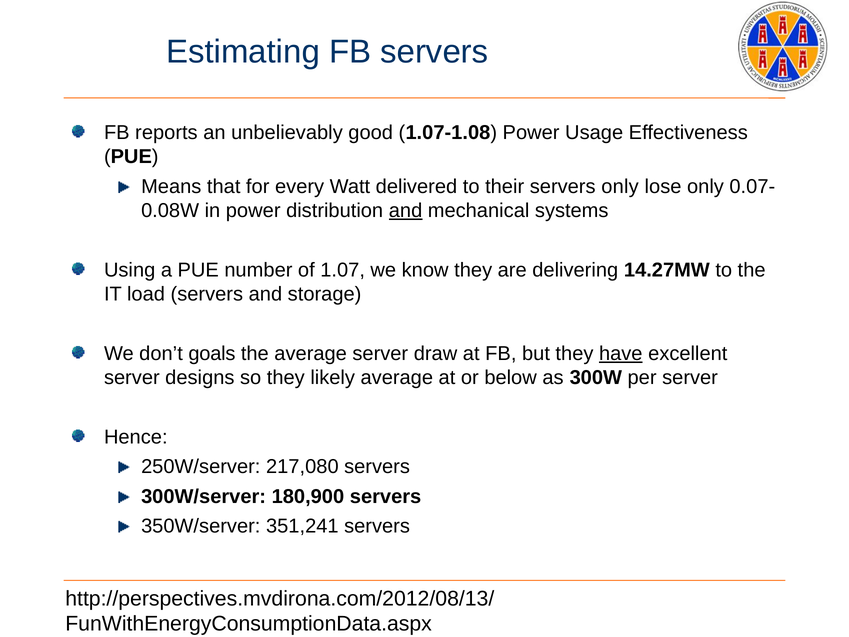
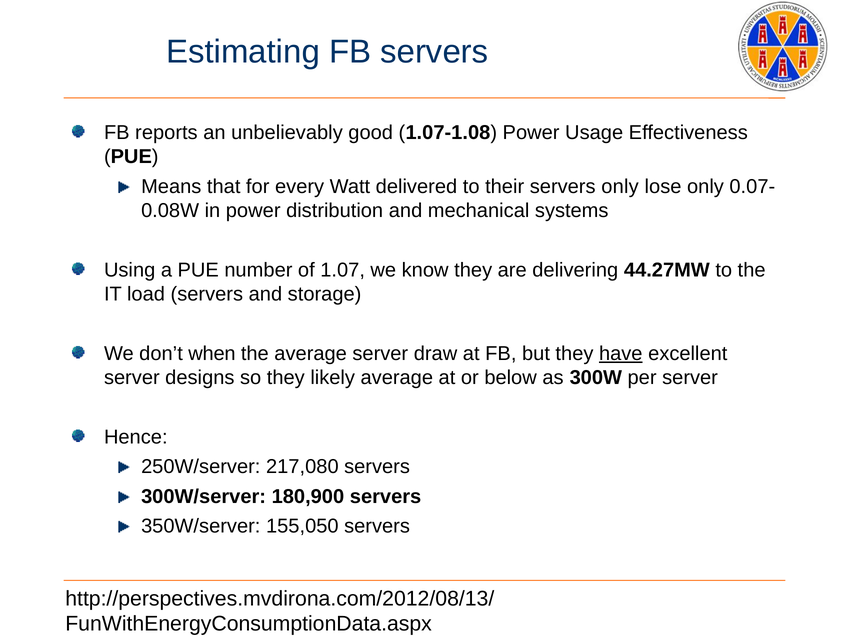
and underline: present -> none (406, 211)
14.27MW: 14.27MW -> 44.27MW (667, 270)
goals: goals -> when (212, 353)
351,241: 351,241 -> 155,050 (302, 526)
